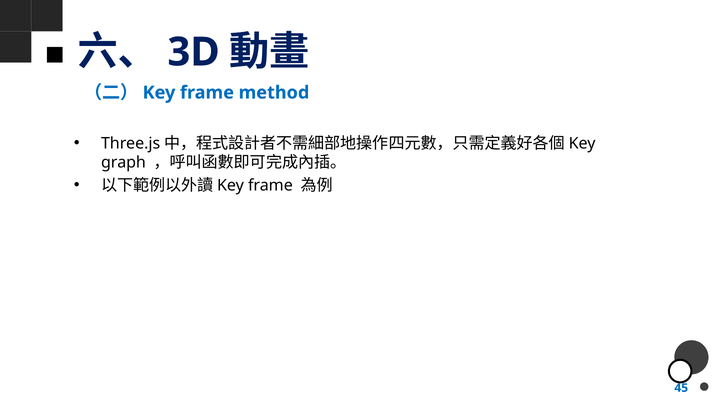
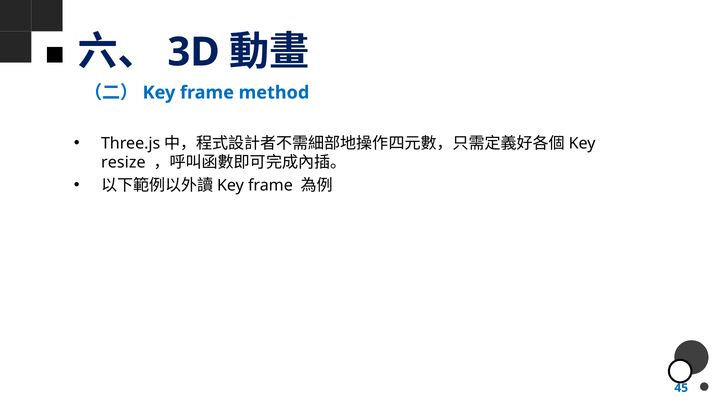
graph: graph -> resize (123, 162)
